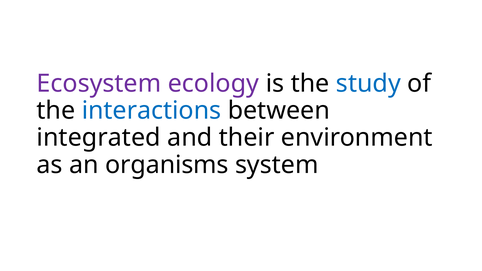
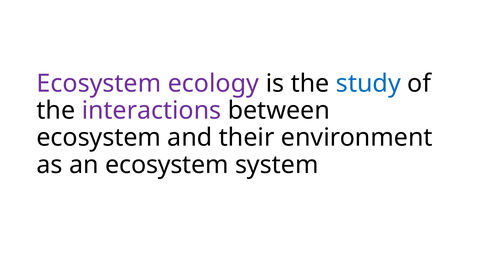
interactions colour: blue -> purple (151, 111)
integrated: integrated -> ecosystem (99, 138)
an organisms: organisms -> ecosystem (167, 165)
